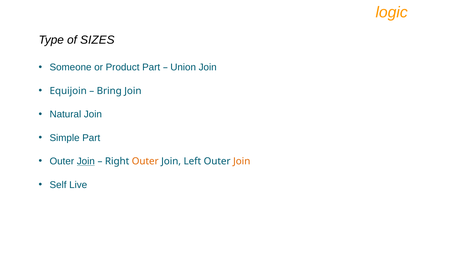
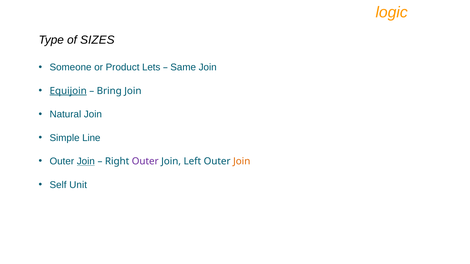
Product Part: Part -> Lets (151, 67)
Union: Union -> Same (183, 67)
Equijoin underline: none -> present (68, 91)
Simple Part: Part -> Line (91, 138)
Outer colour: orange -> purple (145, 162)
Live: Live -> Unit (78, 185)
